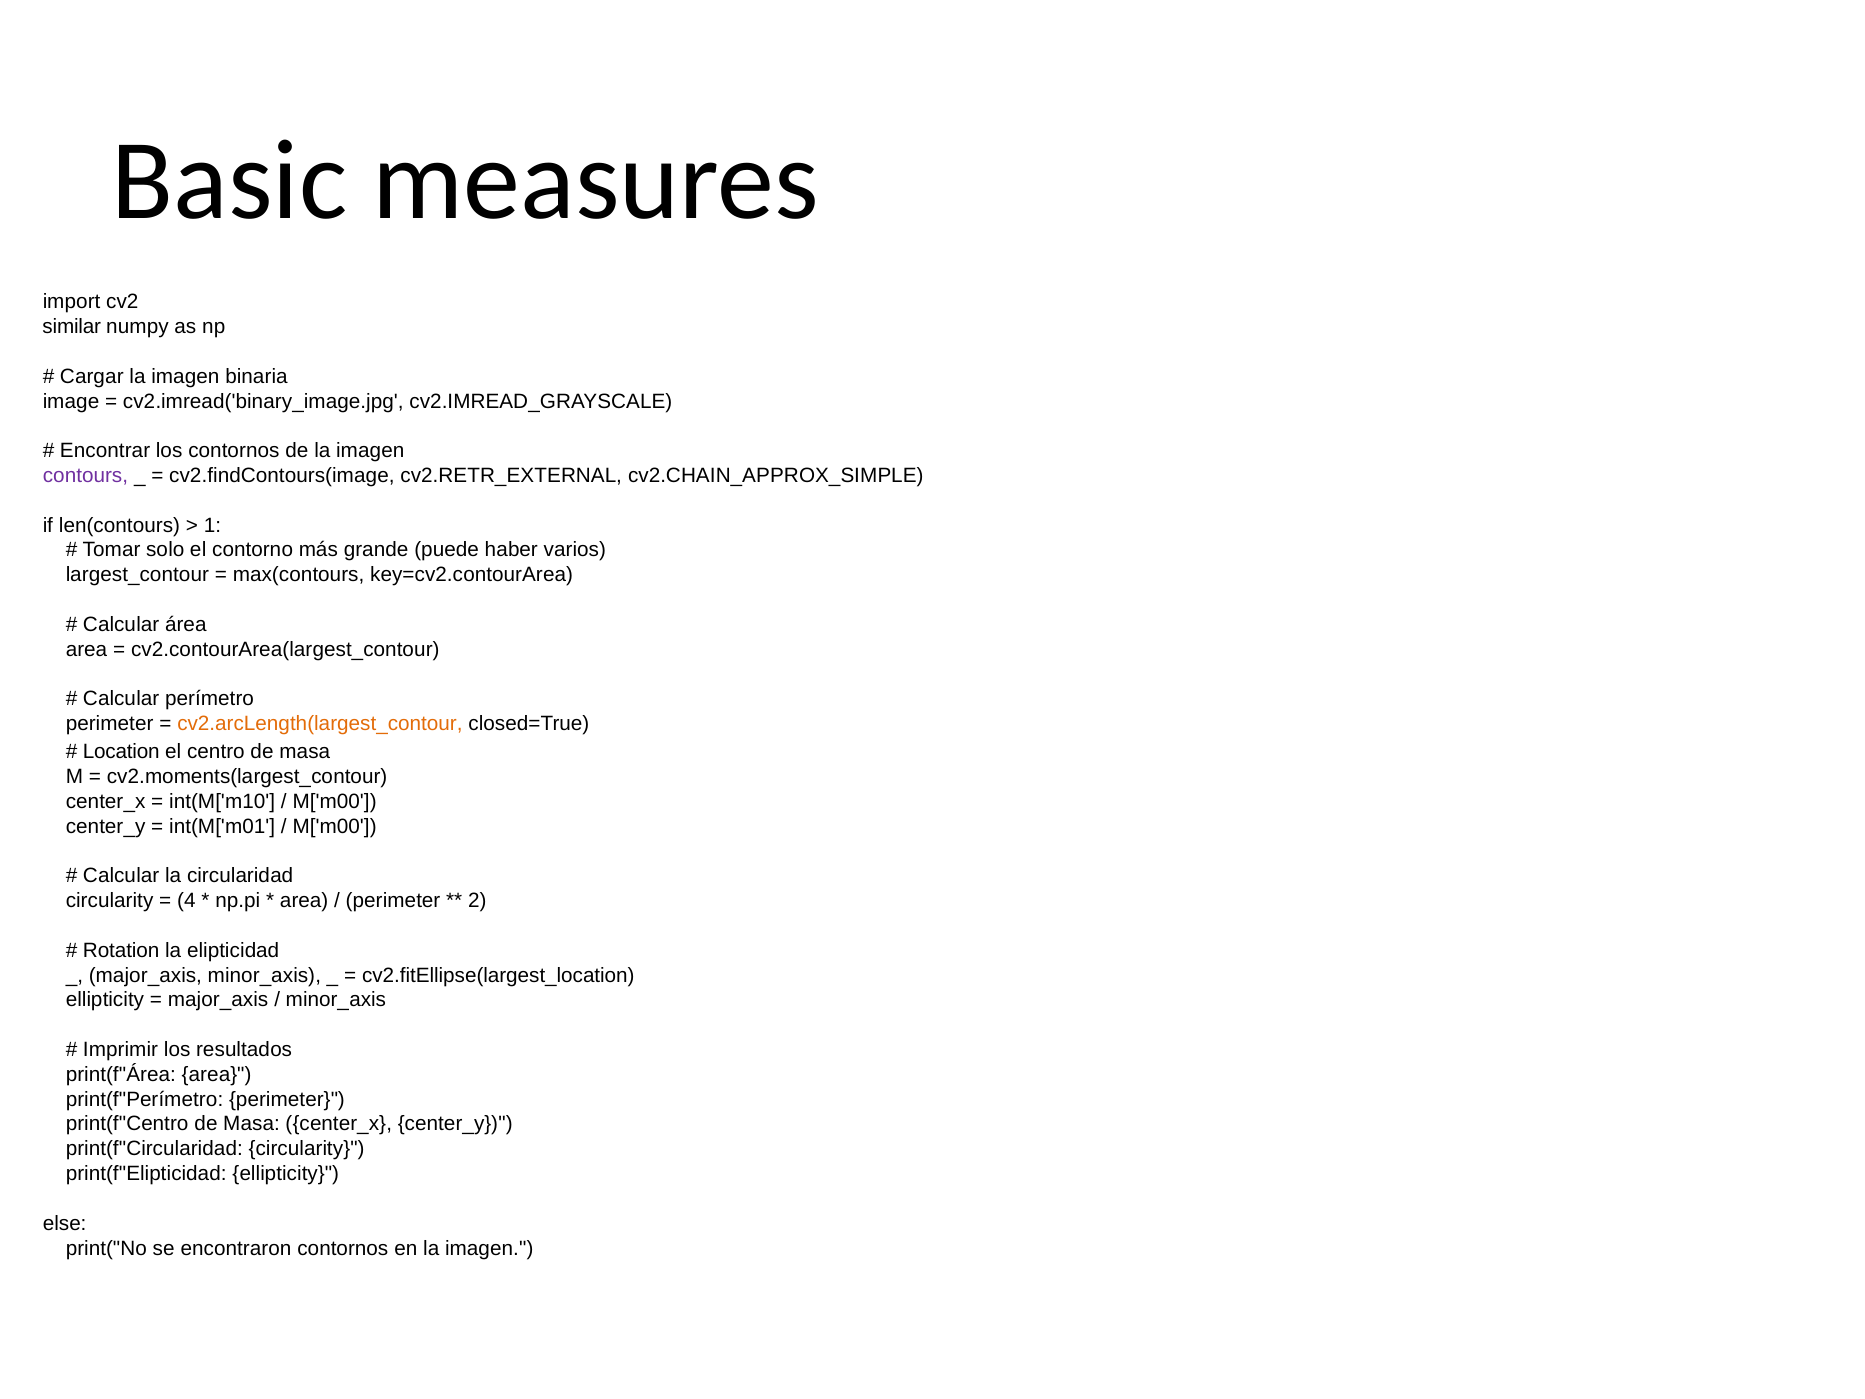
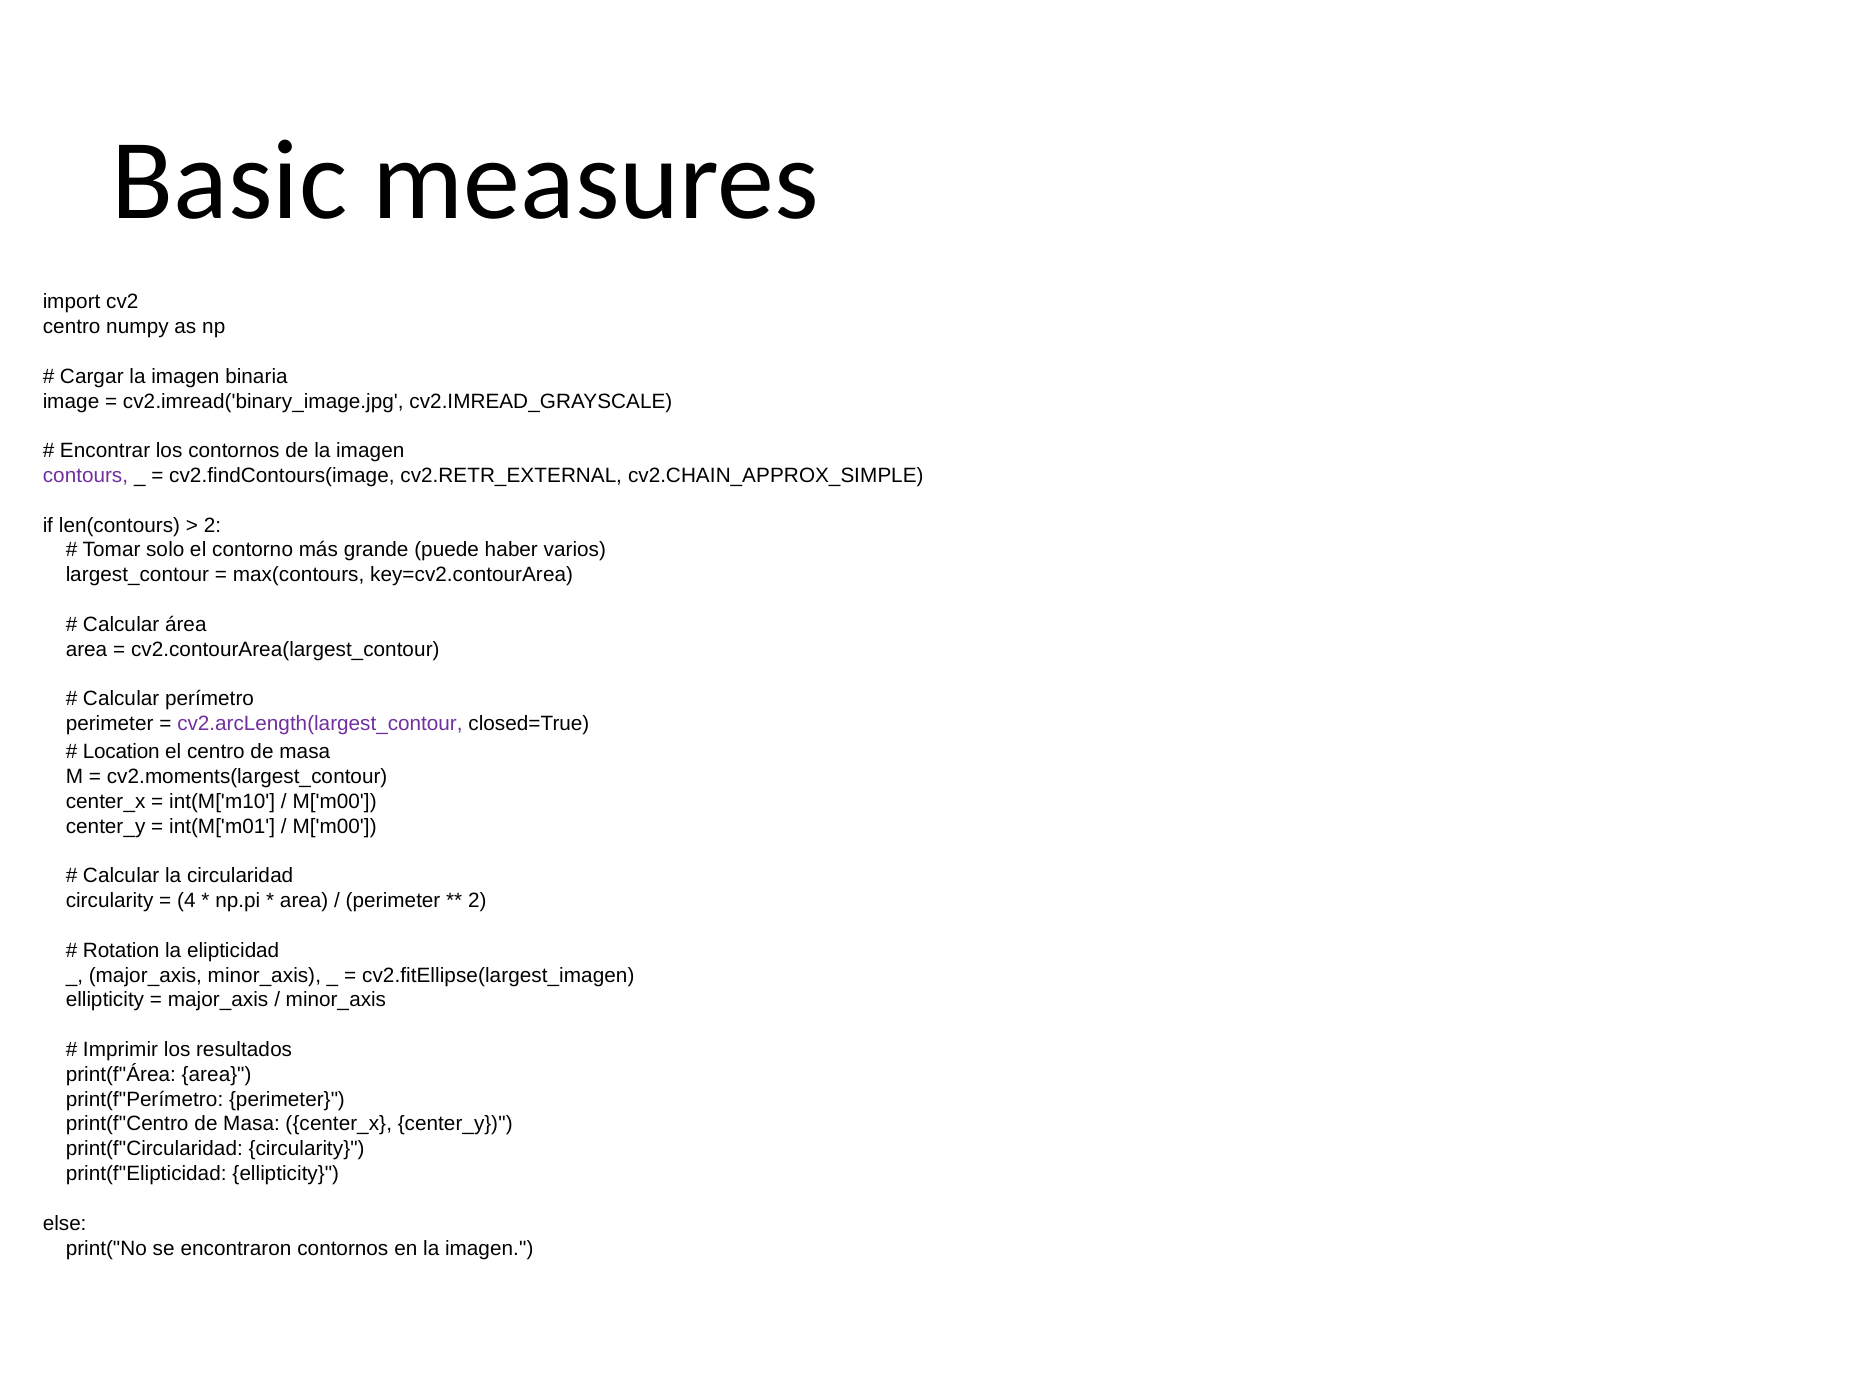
similar: similar -> centro (72, 327)
1: 1 -> 2 (213, 525)
cv2.arcLength(largest_contour colour: orange -> purple (320, 724)
cv2.fitEllipse(largest_location: cv2.fitEllipse(largest_location -> cv2.fitEllipse(largest_imagen (498, 975)
